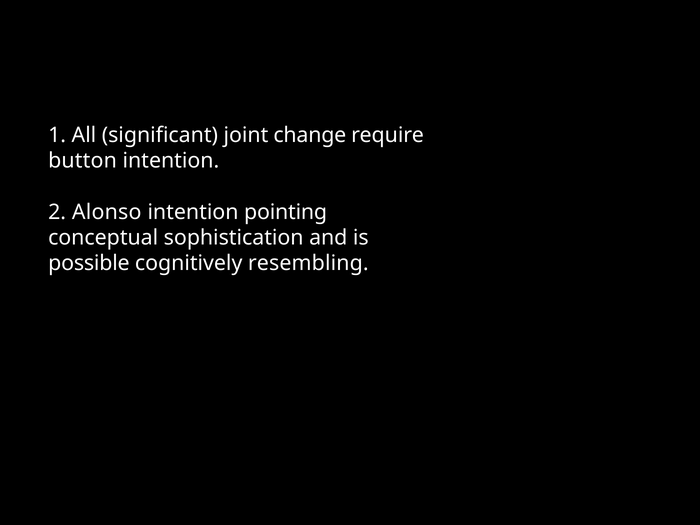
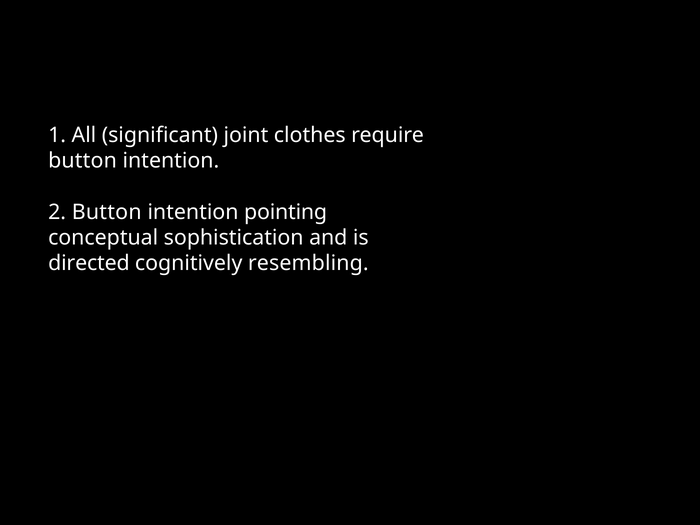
change: change -> clothes (310, 135)
2 Alonso: Alonso -> Button (107, 212)
possible: possible -> directed (89, 263)
